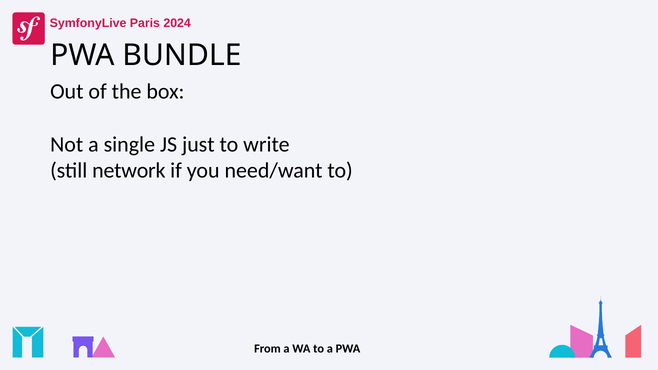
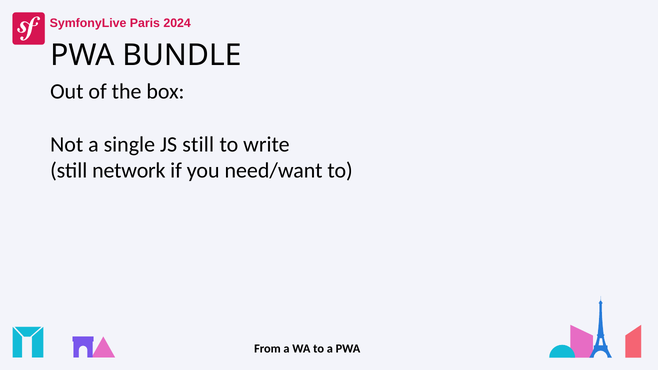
JS just: just -> still (198, 144)
